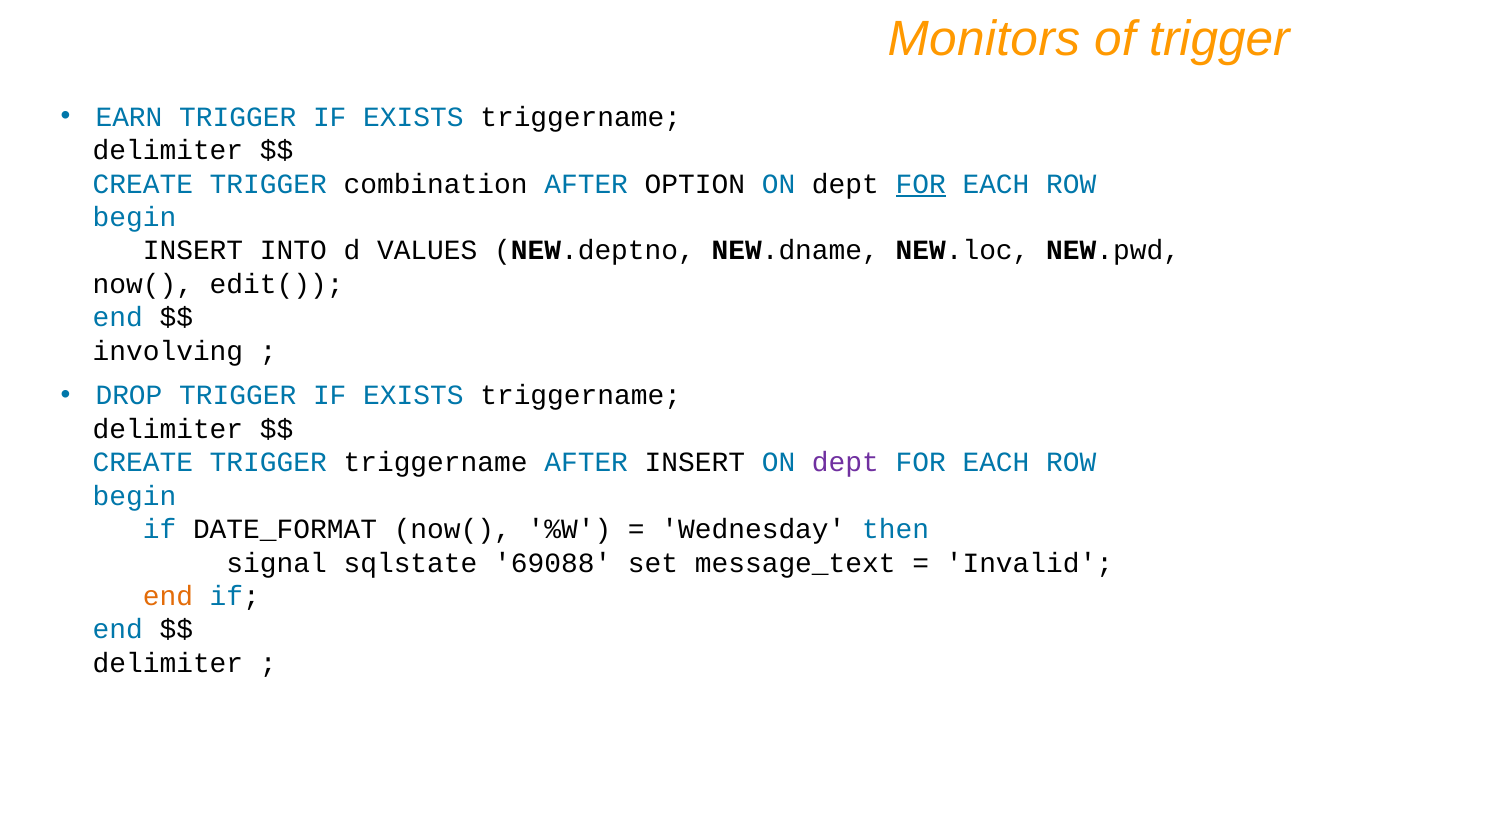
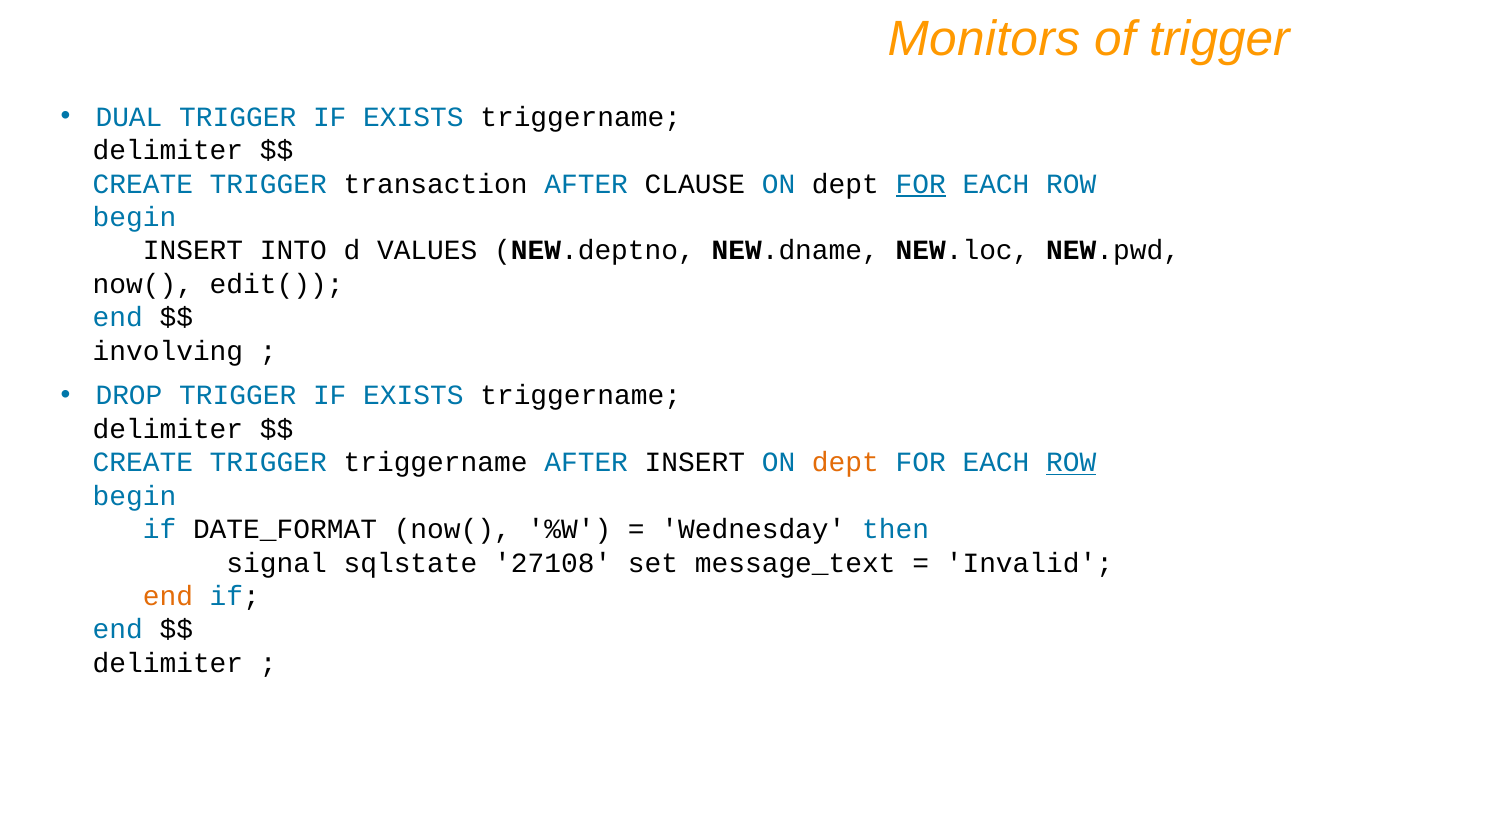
EARN: EARN -> DUAL (129, 117)
combination: combination -> transaction (436, 184)
OPTION: OPTION -> CLAUSE (695, 184)
dept colour: purple -> orange (845, 463)
ROW underline: none -> present (1071, 463)
69088: 69088 -> 27108 (553, 563)
